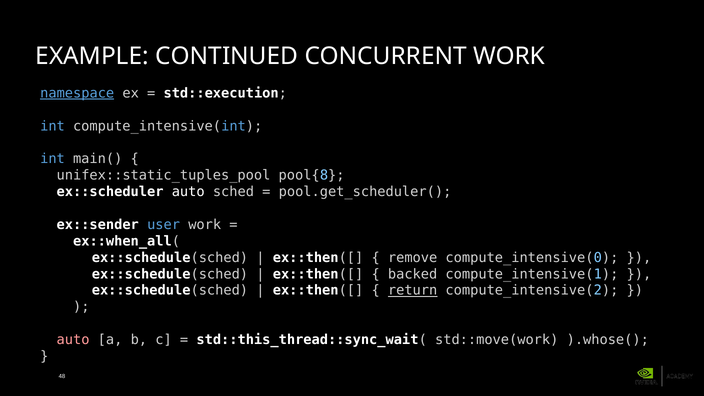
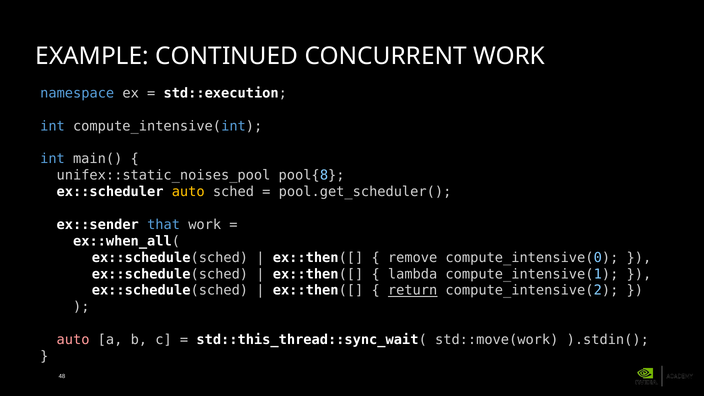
namespace underline: present -> none (77, 93)
unifex::static_tuples_pool: unifex::static_tuples_pool -> unifex::static_noises_pool (164, 175)
auto colour: white -> yellow (188, 192)
user: user -> that (164, 225)
backed: backed -> lambda (413, 274)
).whose(: ).whose( -> ).stdin( (608, 340)
